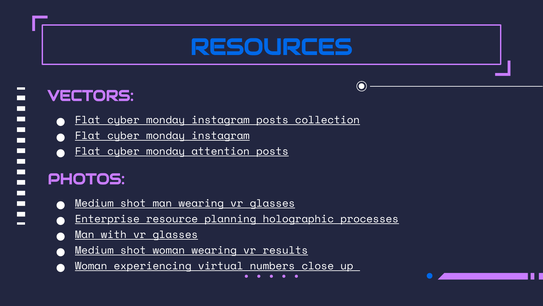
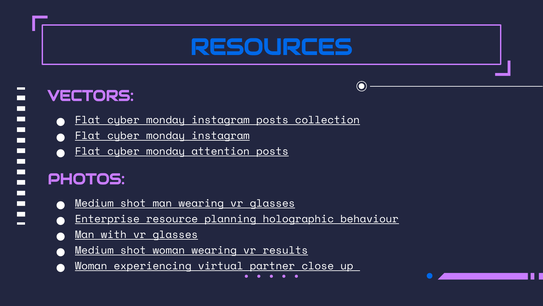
processes: processes -> behaviour (370, 219)
numbers: numbers -> partner (272, 266)
